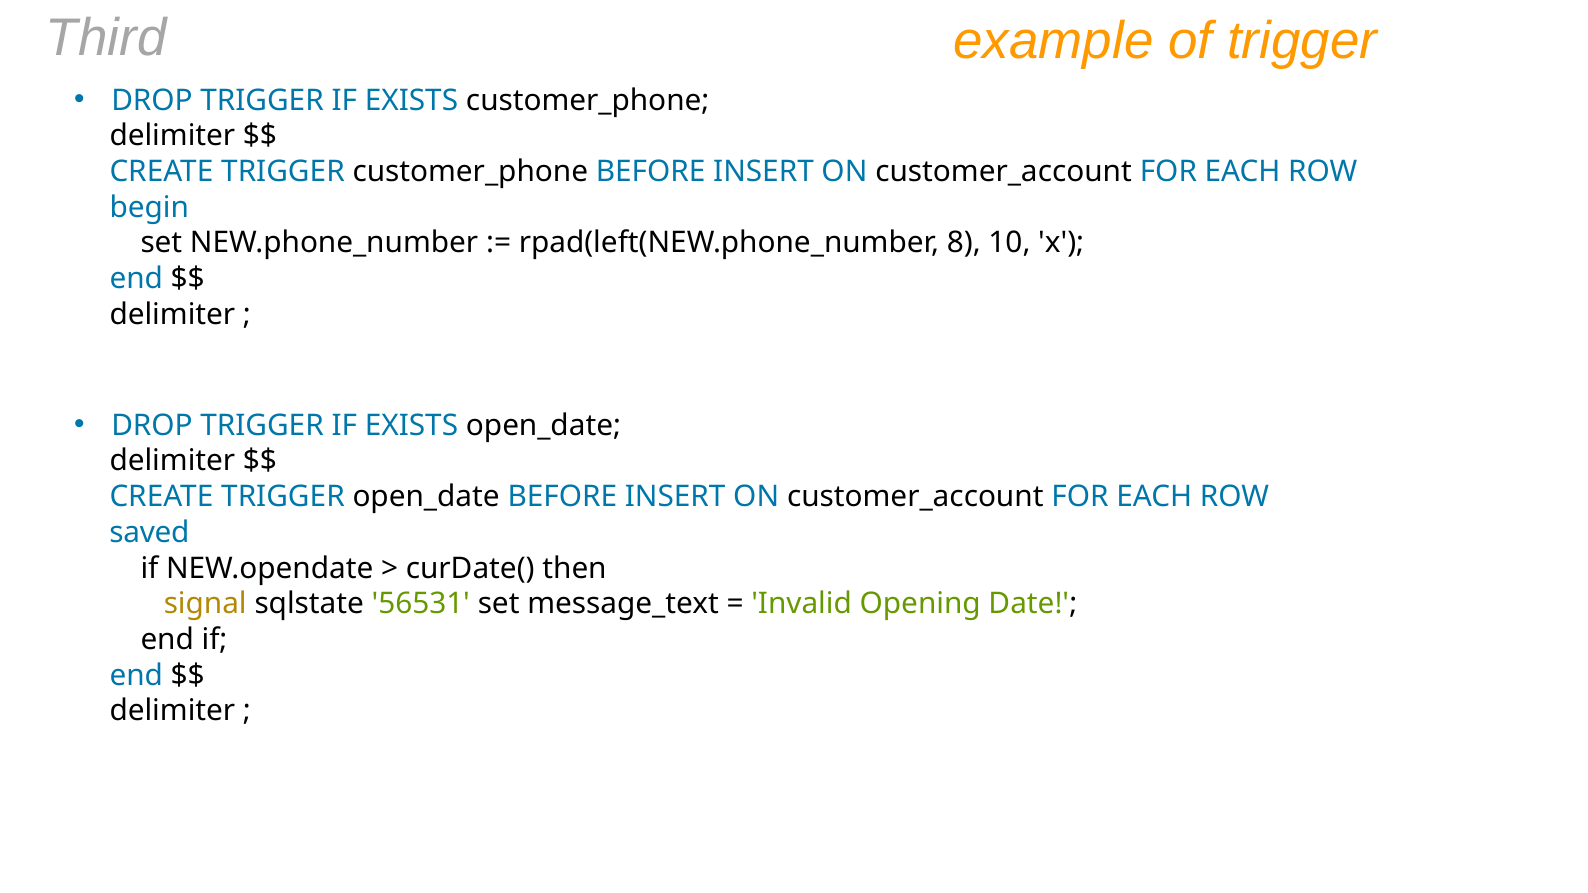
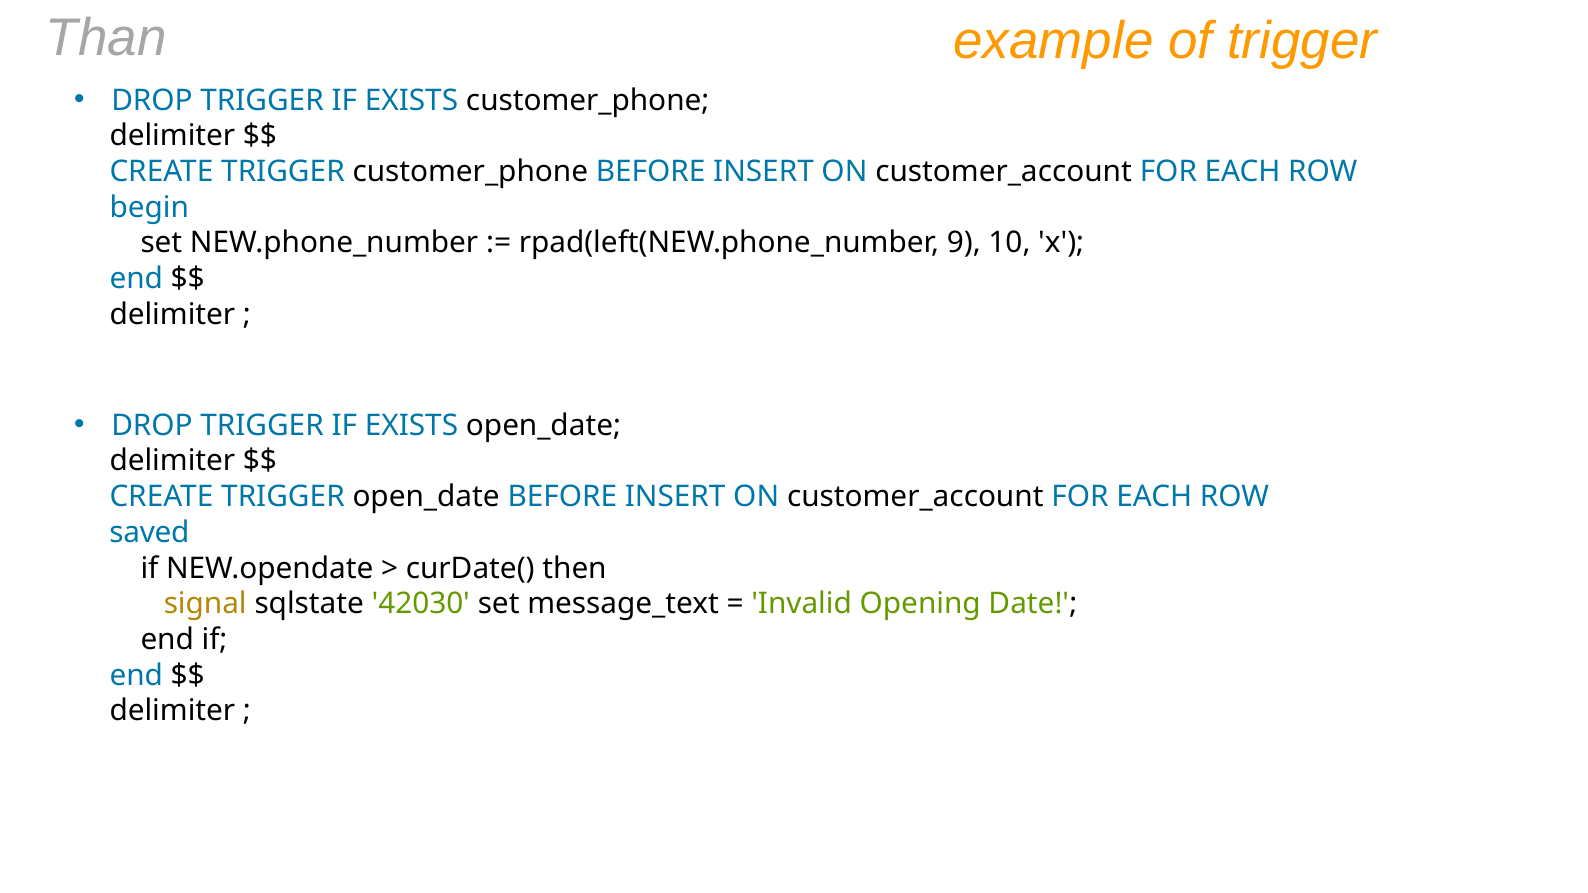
Third: Third -> Than (106, 38)
8: 8 -> 9 (964, 243)
56531: 56531 -> 42030 (421, 604)
